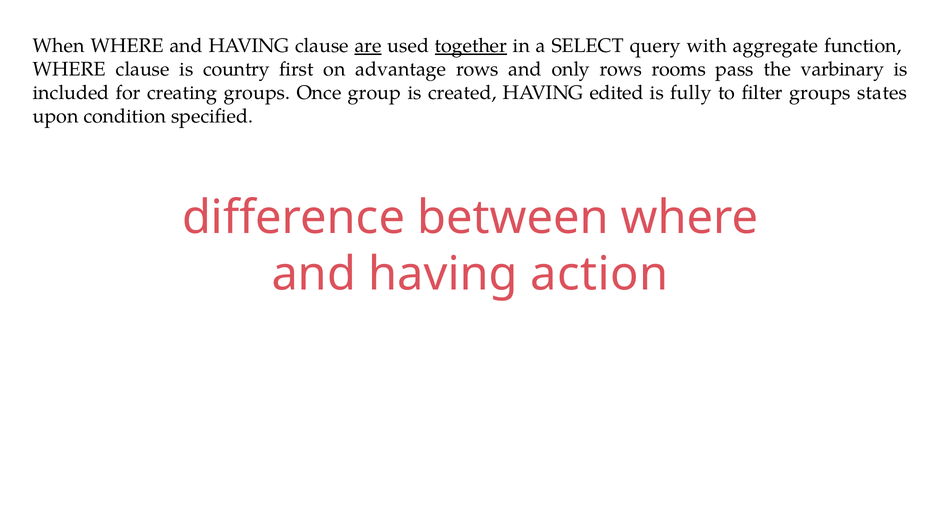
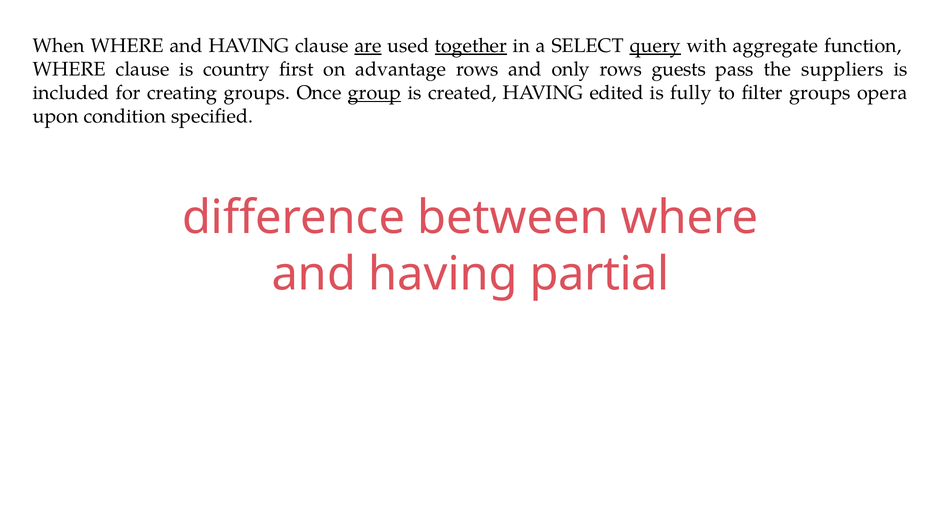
query underline: none -> present (655, 46)
rooms: rooms -> guests (679, 69)
varbinary: varbinary -> suppliers (842, 69)
group underline: none -> present (375, 93)
states: states -> opera (882, 93)
action: action -> partial (600, 274)
